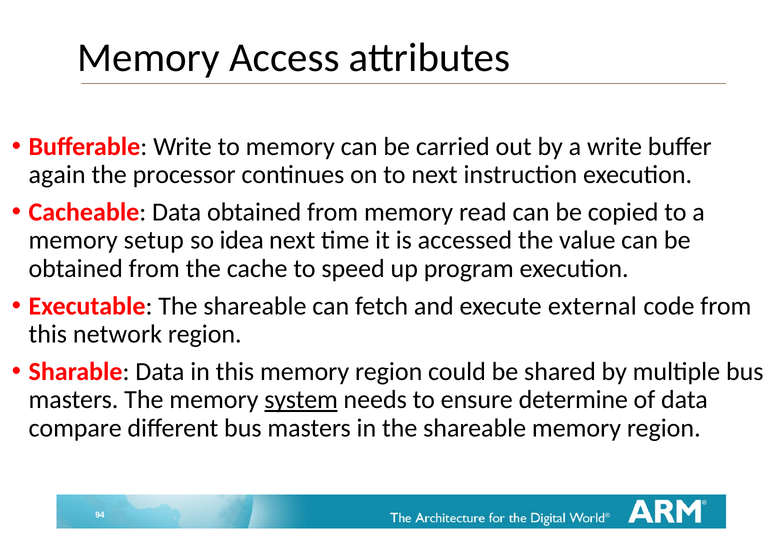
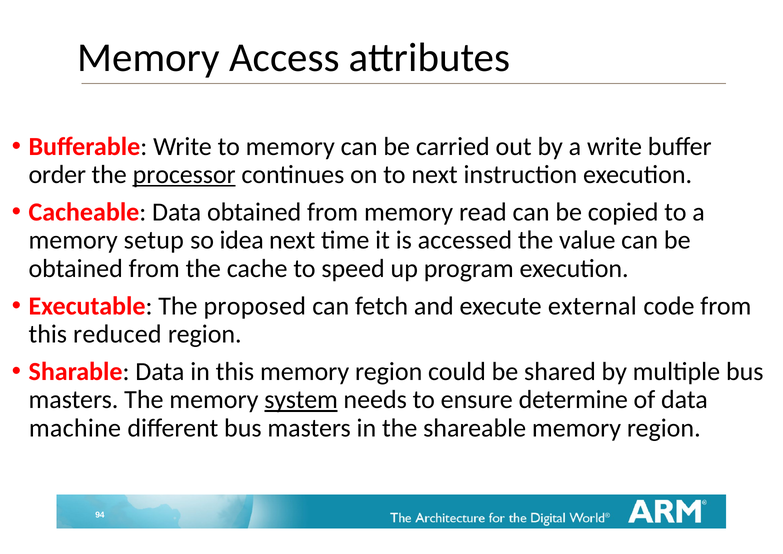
again: again -> order (57, 175)
processor underline: none -> present (184, 175)
Executable The shareable: shareable -> proposed (255, 306)
network: network -> reduced (117, 334)
compare: compare -> machine (75, 427)
